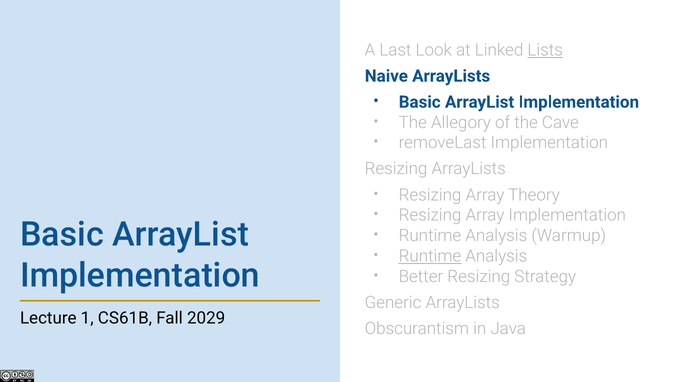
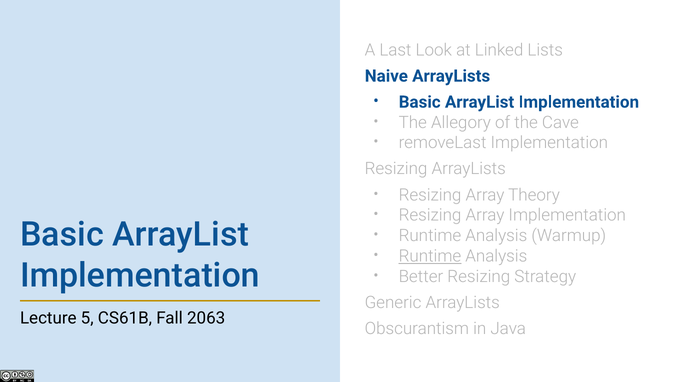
Lists underline: present -> none (545, 50)
1: 1 -> 5 (87, 318)
2029: 2029 -> 2063 (206, 318)
